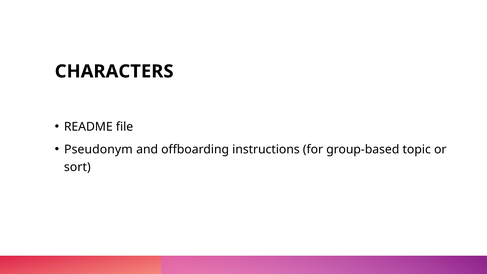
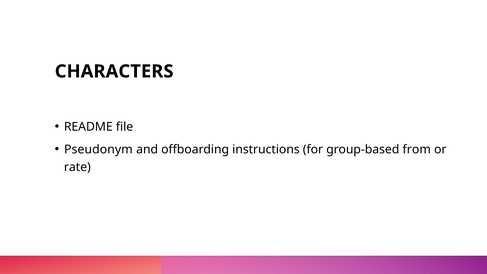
topic: topic -> from (417, 149)
sort: sort -> rate (77, 167)
